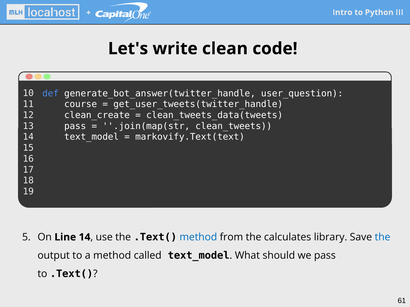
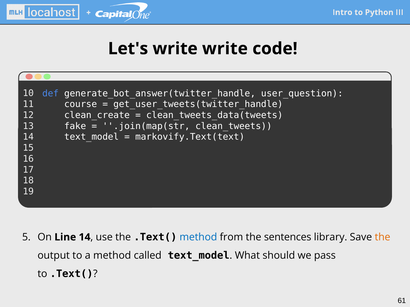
write clean: clean -> write (225, 49)
pass: pass -> fake (75, 126)
calculates: calculates -> sentences (288, 237)
the colour: blue -> orange (383, 237)
